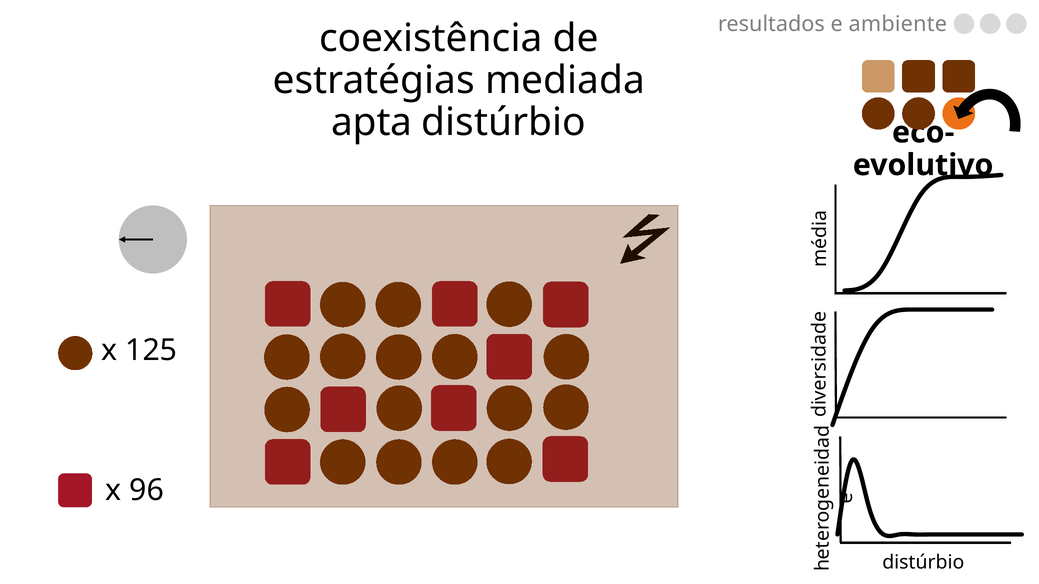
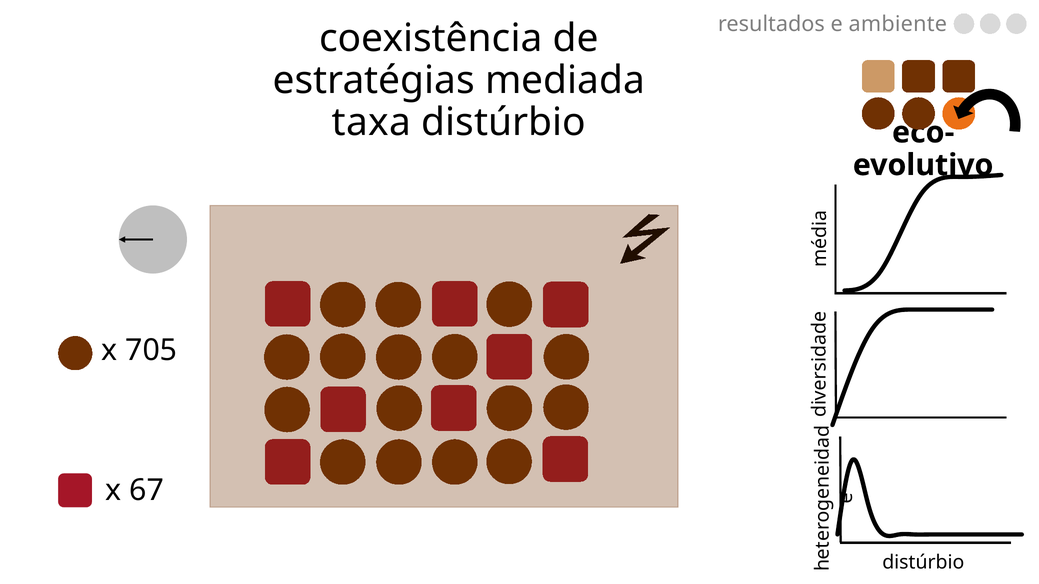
apta: apta -> taxa (371, 122)
125: 125 -> 705 (151, 351)
96: 96 -> 67 (147, 491)
